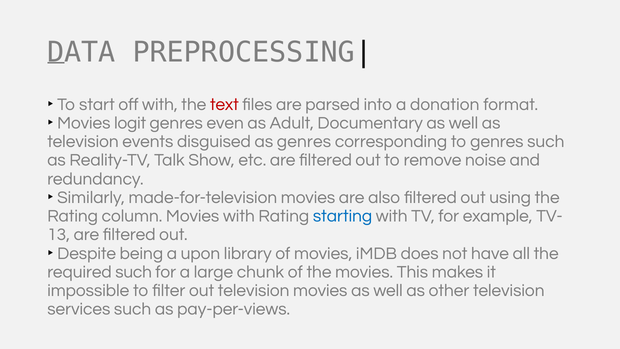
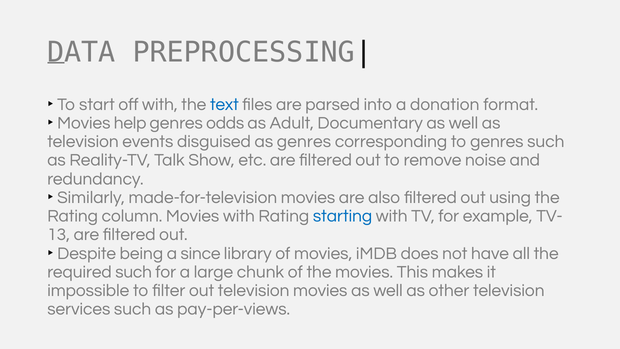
text colour: red -> blue (224, 104)
logit: logit -> help (130, 123)
even: even -> odds (225, 123)
upon: upon -> since (201, 253)
